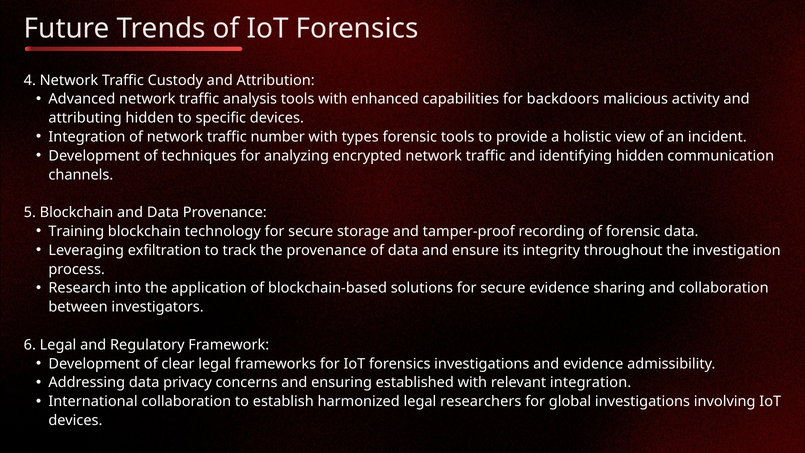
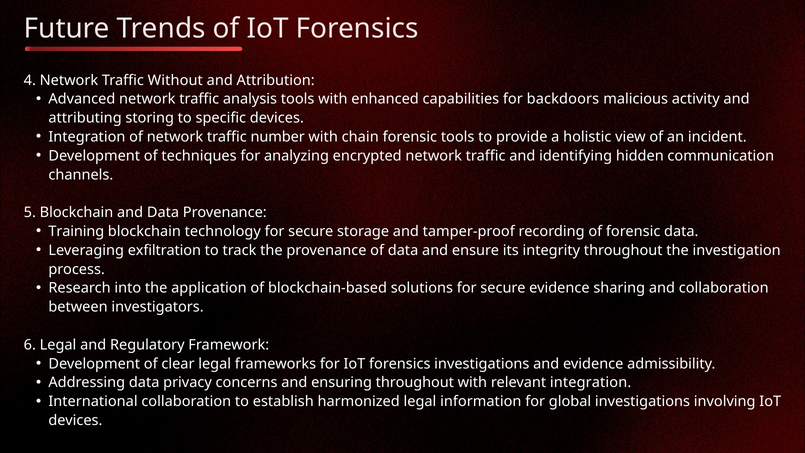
Custody: Custody -> Without (175, 80)
attributing hidden: hidden -> storing (150, 118)
types: types -> chain (360, 137)
ensuring established: established -> throughout (415, 382)
researchers: researchers -> information (481, 401)
